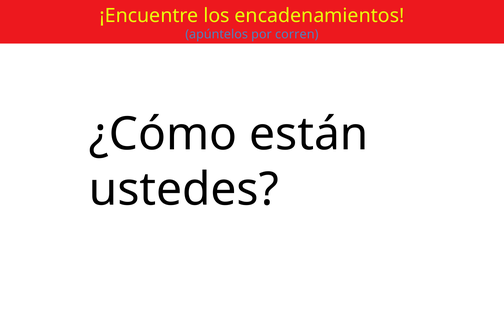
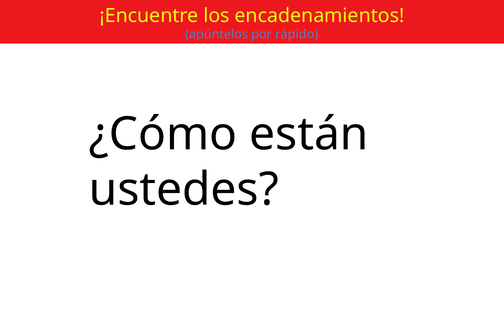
corren: corren -> rápido (297, 34)
